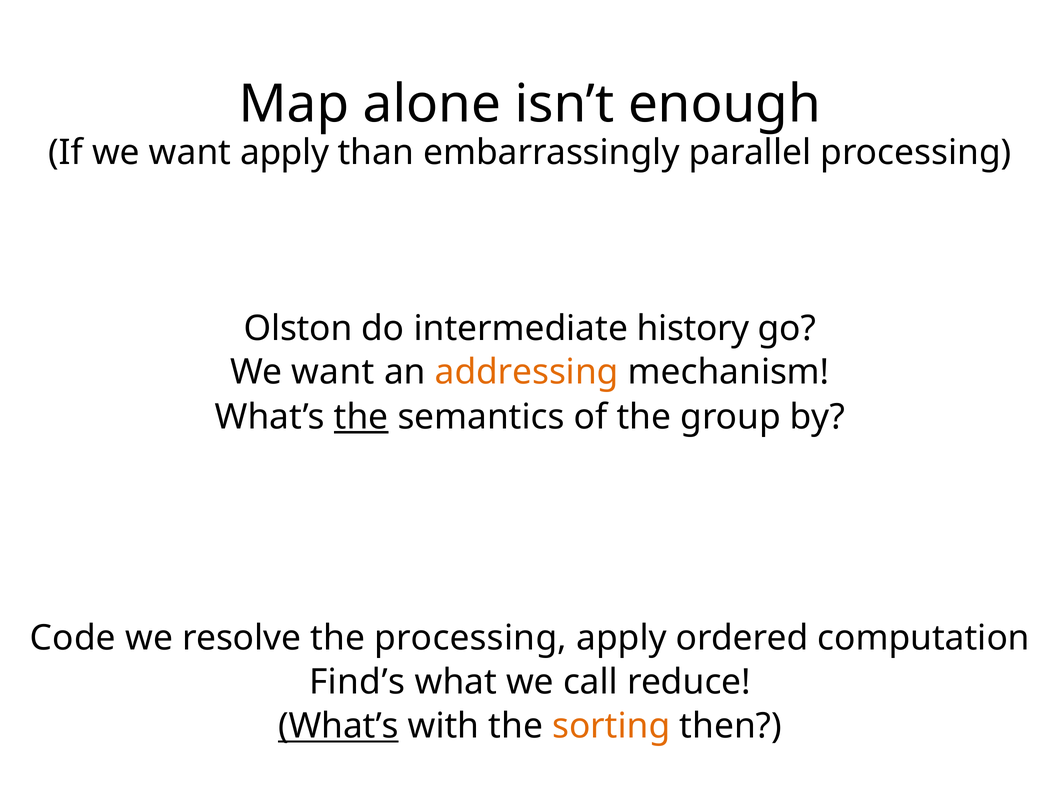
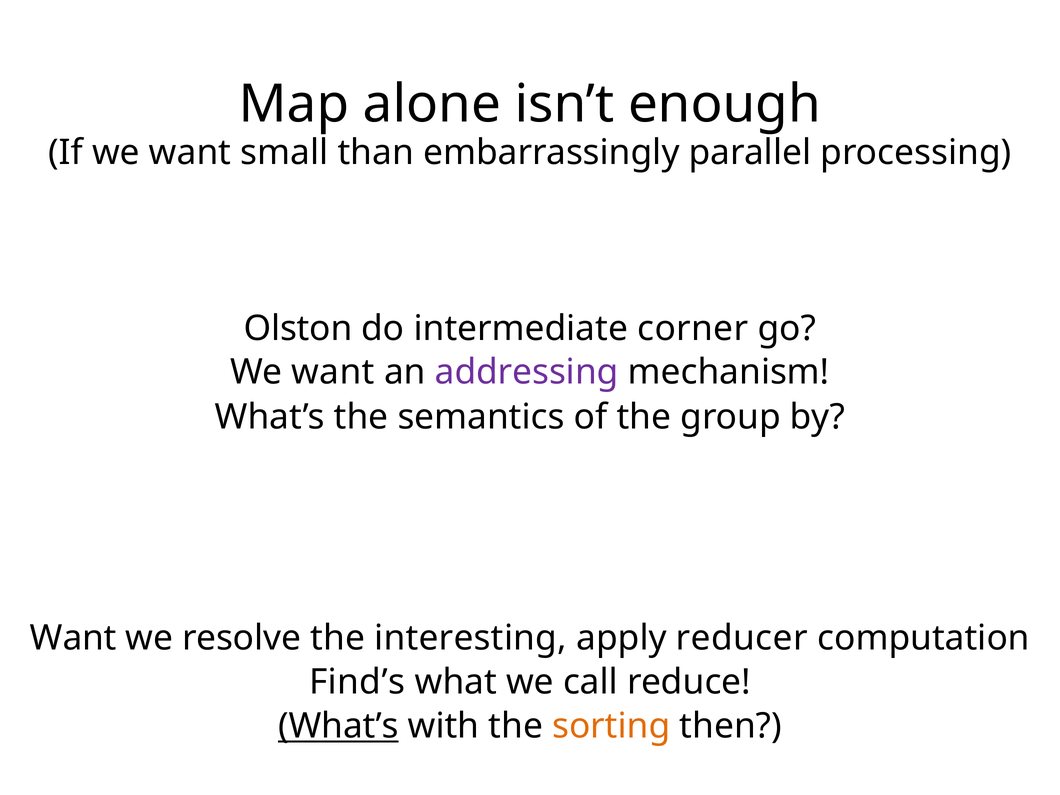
want apply: apply -> small (284, 153)
history: history -> corner (693, 329)
addressing colour: orange -> purple (527, 372)
the underline: present -> none (361, 417)
Code: Code -> Want (73, 638)
the processing: processing -> interesting (471, 638)
ordered: ordered -> reducer (742, 638)
